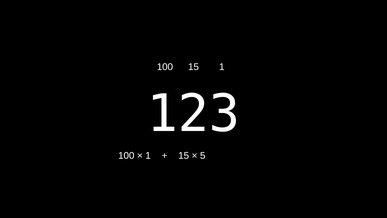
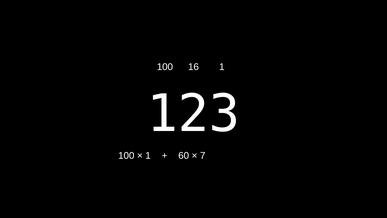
100 15: 15 -> 16 (193, 67)
1 15: 15 -> 60 (184, 155)
5: 5 -> 7 (203, 155)
